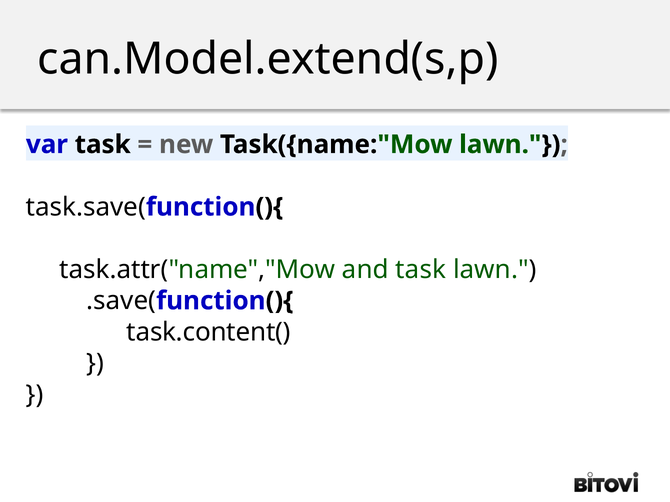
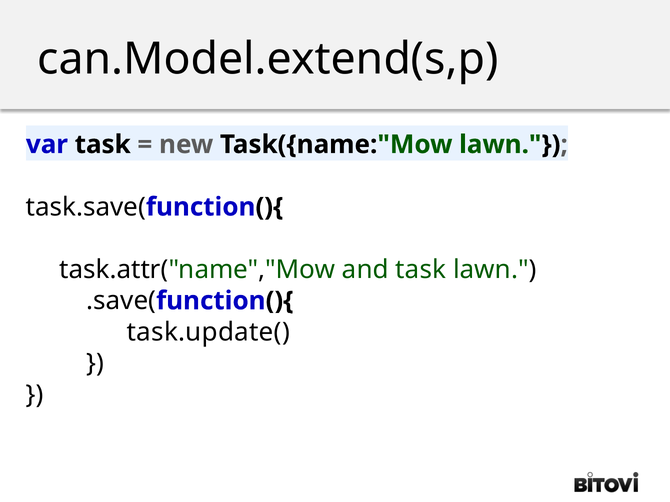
task.content(: task.content( -> task.update( (208, 332)
